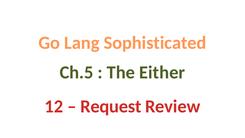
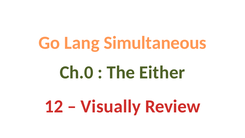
Sophisticated: Sophisticated -> Simultaneous (155, 43)
Ch.5: Ch.5 -> Ch.0 (76, 72)
Request: Request -> Visually (111, 106)
